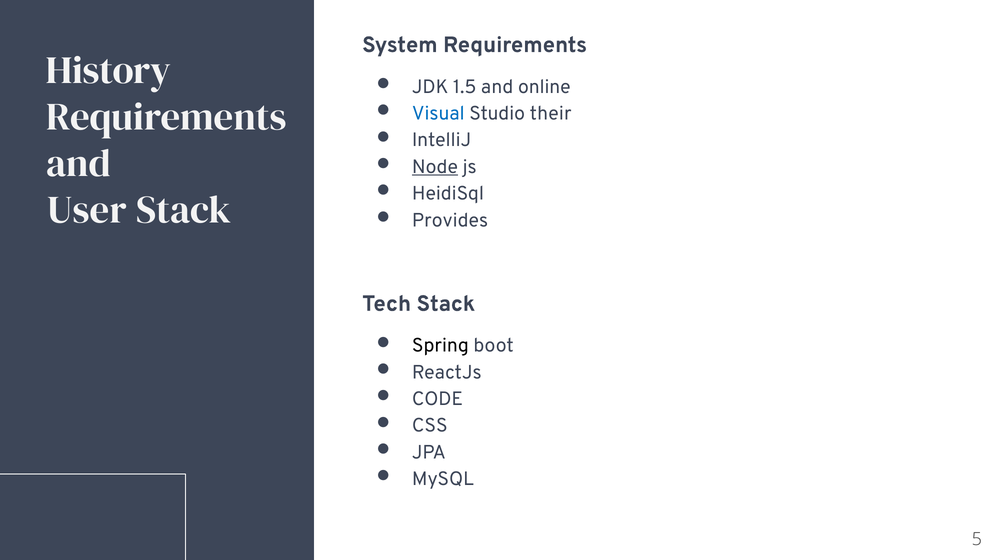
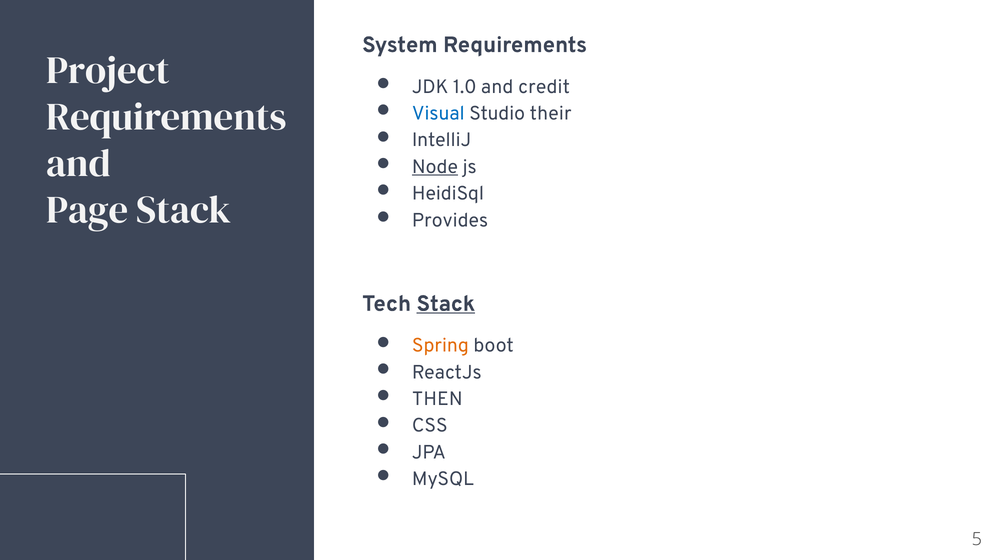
History: History -> Project (108, 70)
1.5: 1.5 -> 1.0 (465, 87)
online: online -> credit (544, 87)
User: User -> Page (87, 210)
Stack underline: none -> present (446, 304)
Spring colour: black -> orange (440, 346)
CODE: CODE -> THEN (437, 399)
